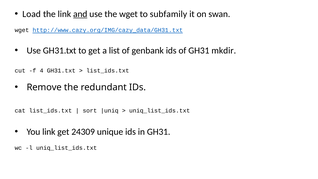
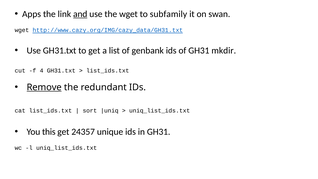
Load: Load -> Apps (32, 14)
Remove underline: none -> present (44, 87)
You link: link -> this (49, 132)
24309: 24309 -> 24357 (83, 132)
